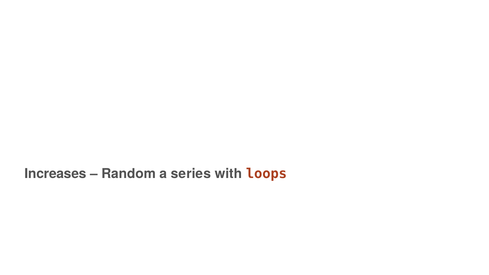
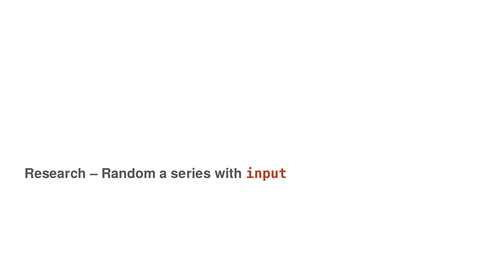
Increases: Increases -> Research (55, 174)
loops: loops -> input (266, 174)
